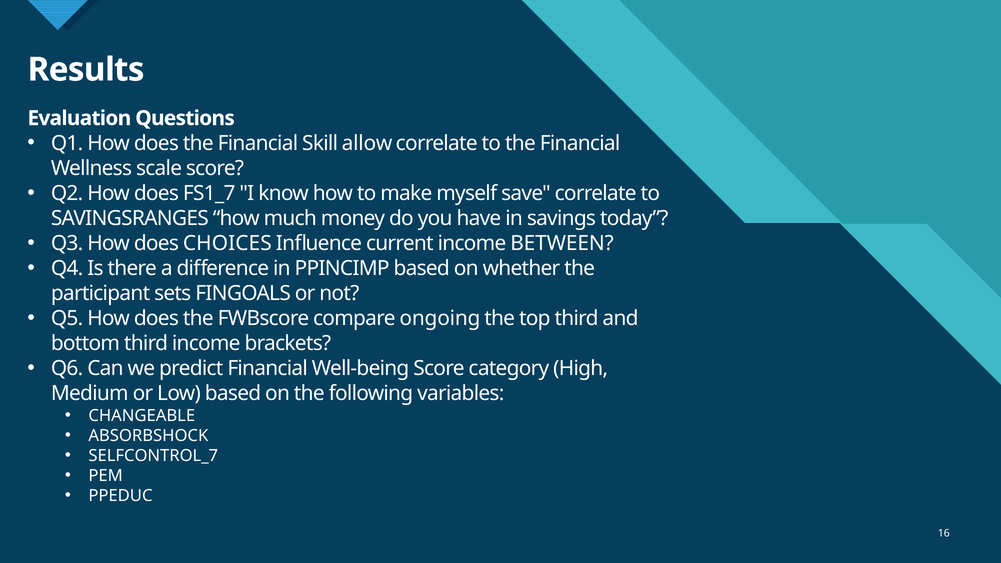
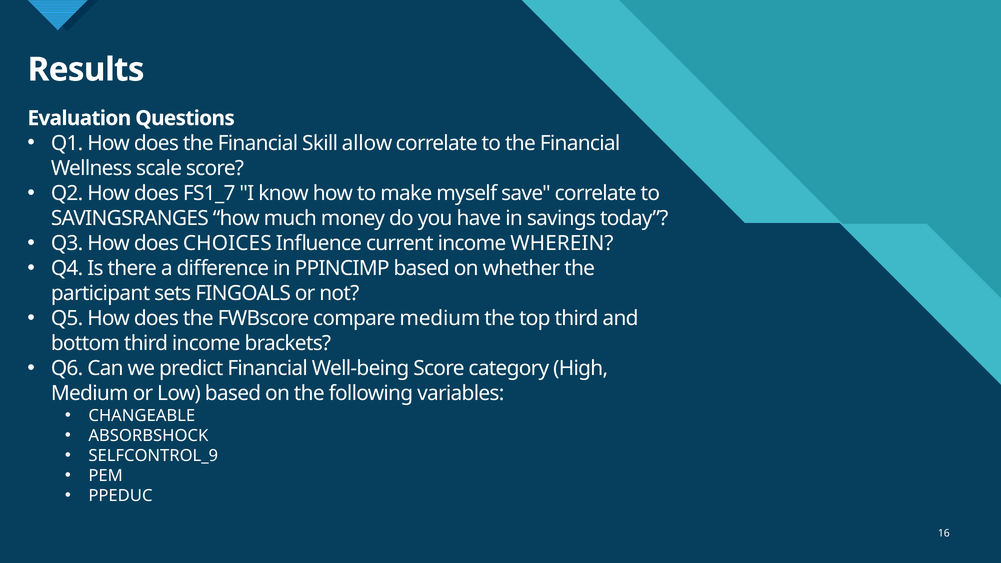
BETWEEN: BETWEEN -> WHEREIN (562, 243)
compare ongoing: ongoing -> medium (440, 319)
SELFCONTROL_7: SELFCONTROL_7 -> SELFCONTROL_9 (153, 456)
